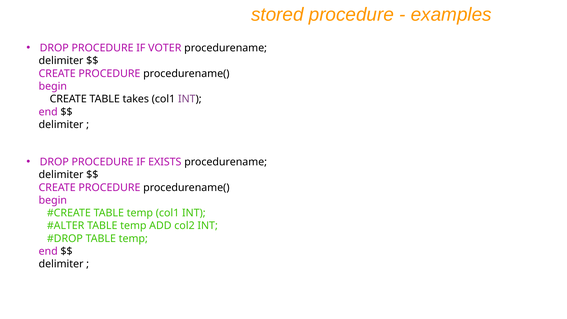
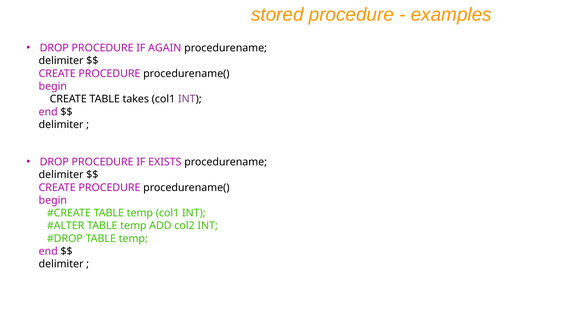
VOTER: VOTER -> AGAIN (165, 48)
